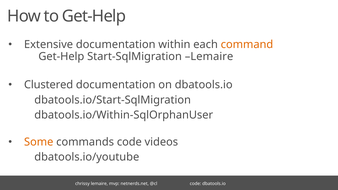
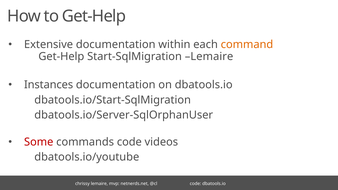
Clustered: Clustered -> Instances (49, 85)
dbatools.io/Within-SqlOrphanUser: dbatools.io/Within-SqlOrphanUser -> dbatools.io/Server-SqlOrphanUser (124, 115)
Some colour: orange -> red (39, 142)
